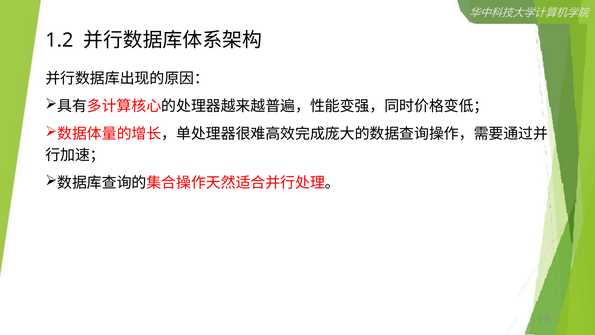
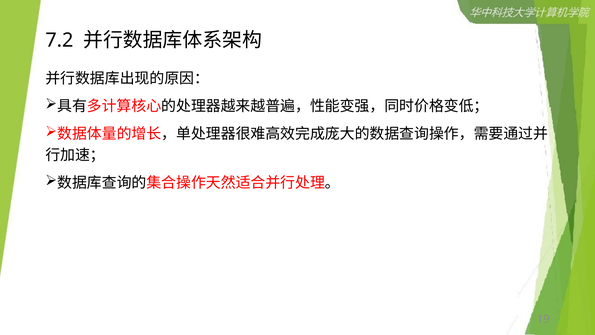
1.2: 1.2 -> 7.2 (59, 40)
